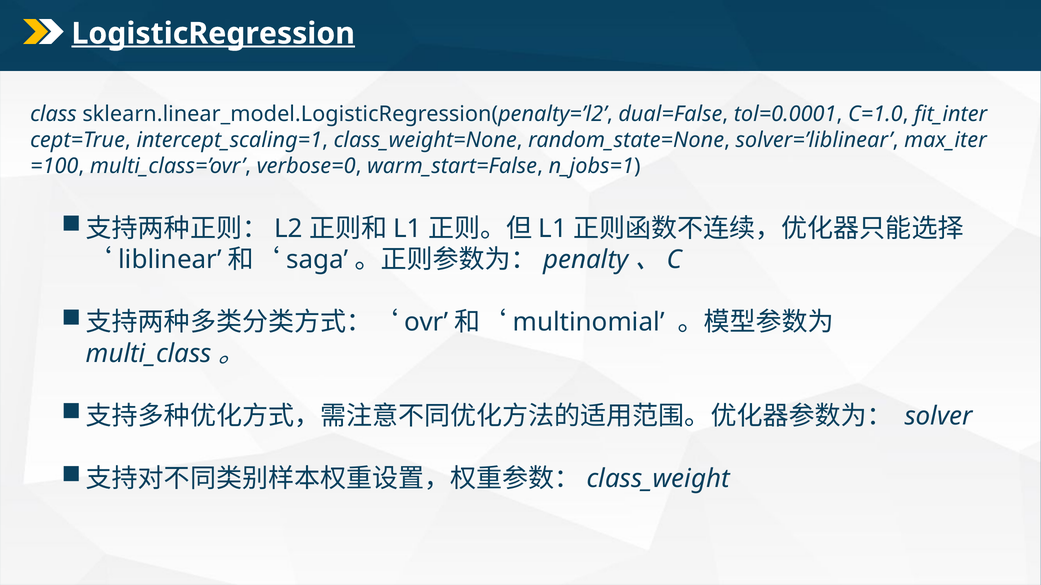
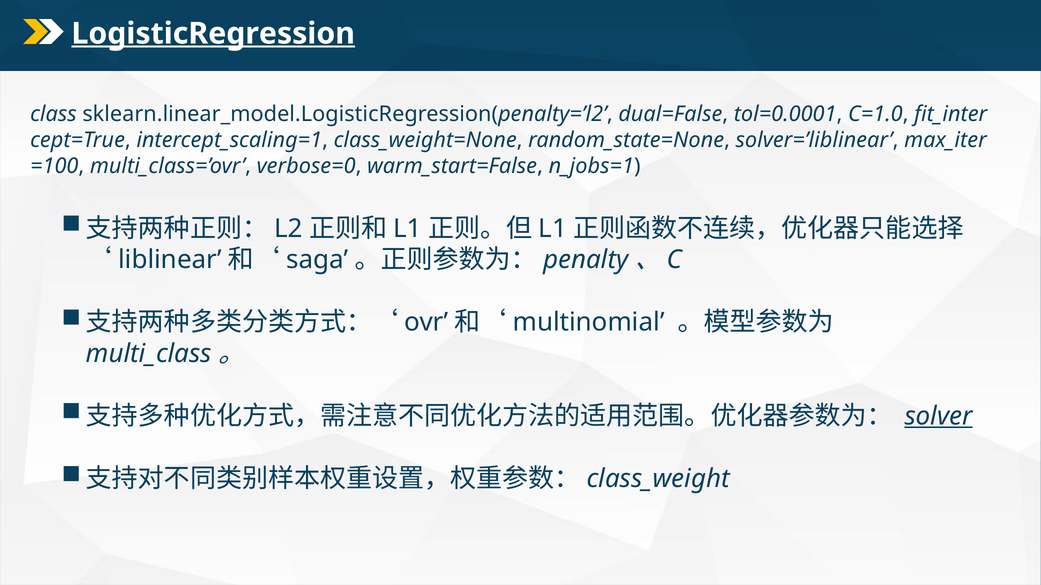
solver underline: none -> present (939, 416)
